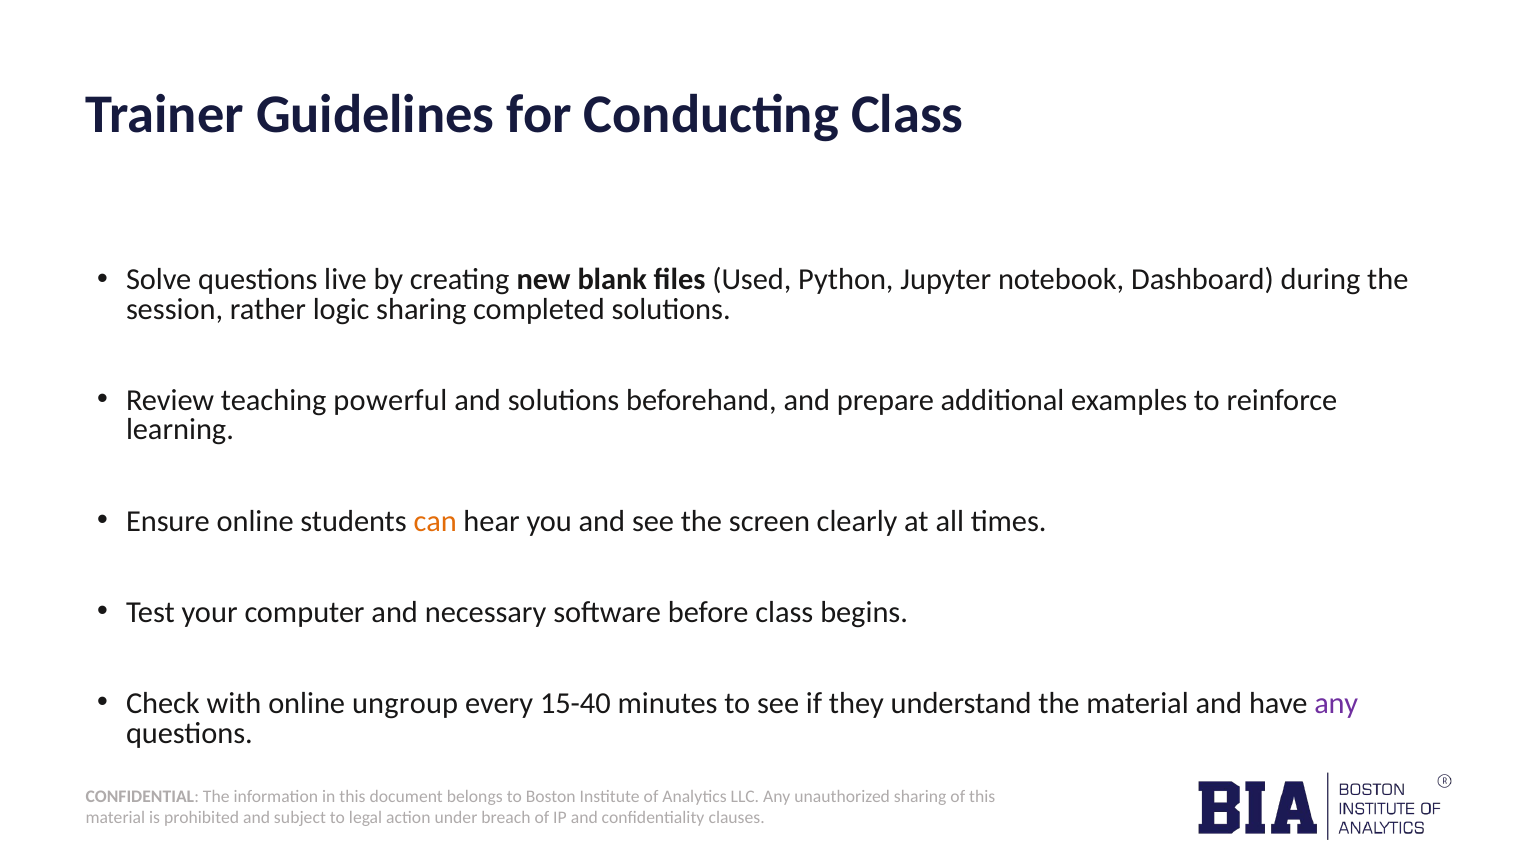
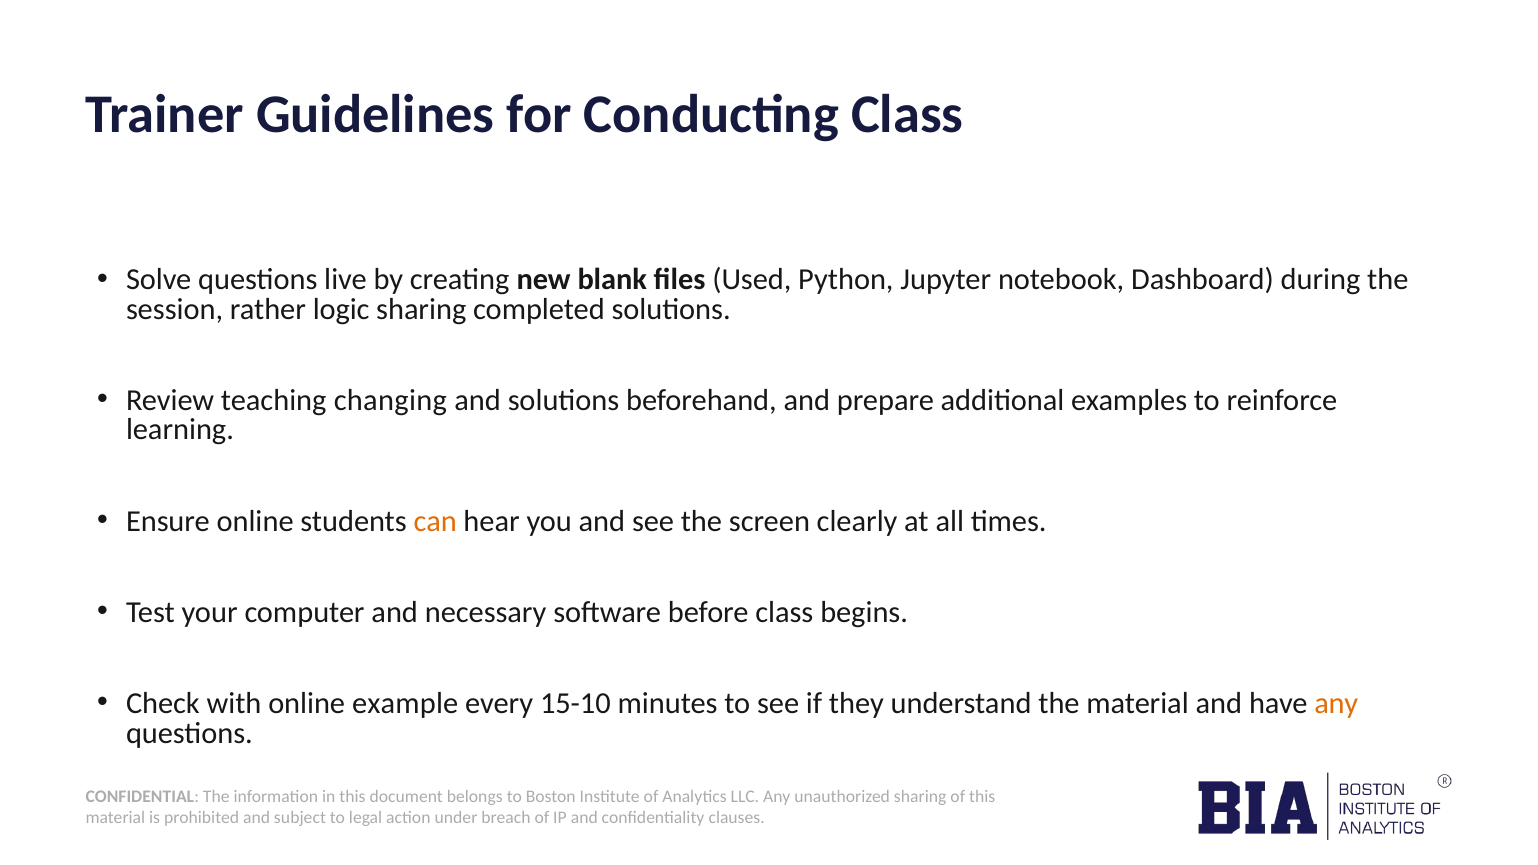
powerful: powerful -> changing (390, 400)
ungroup: ungroup -> example (405, 704)
15-40: 15-40 -> 15-10 (575, 704)
any colour: purple -> orange (1336, 704)
